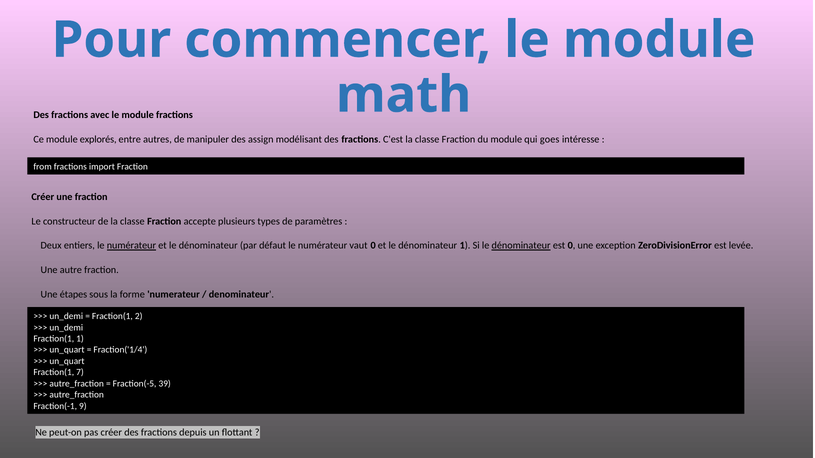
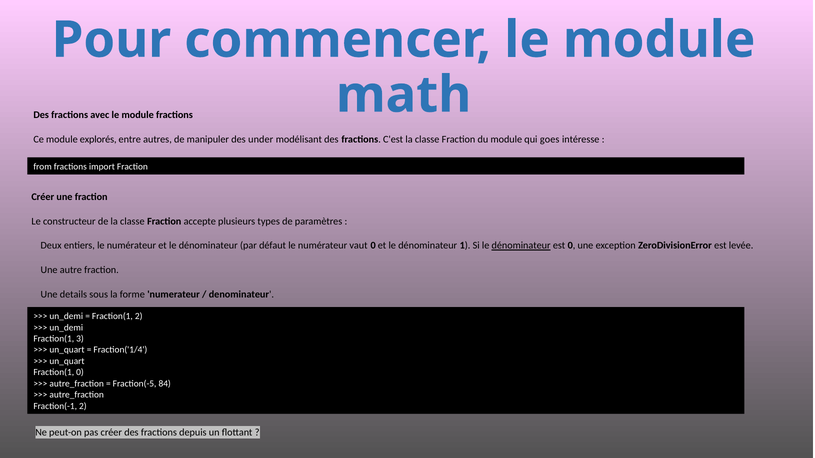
assign: assign -> under (261, 139)
numérateur underline: present -> none (131, 246)
étapes: étapes -> details (73, 295)
Fraction(1 1: 1 -> 3 (80, 339)
Fraction(1 7: 7 -> 0 (80, 373)
39: 39 -> 84 (165, 384)
Fraction(-1 9: 9 -> 2 (83, 406)
